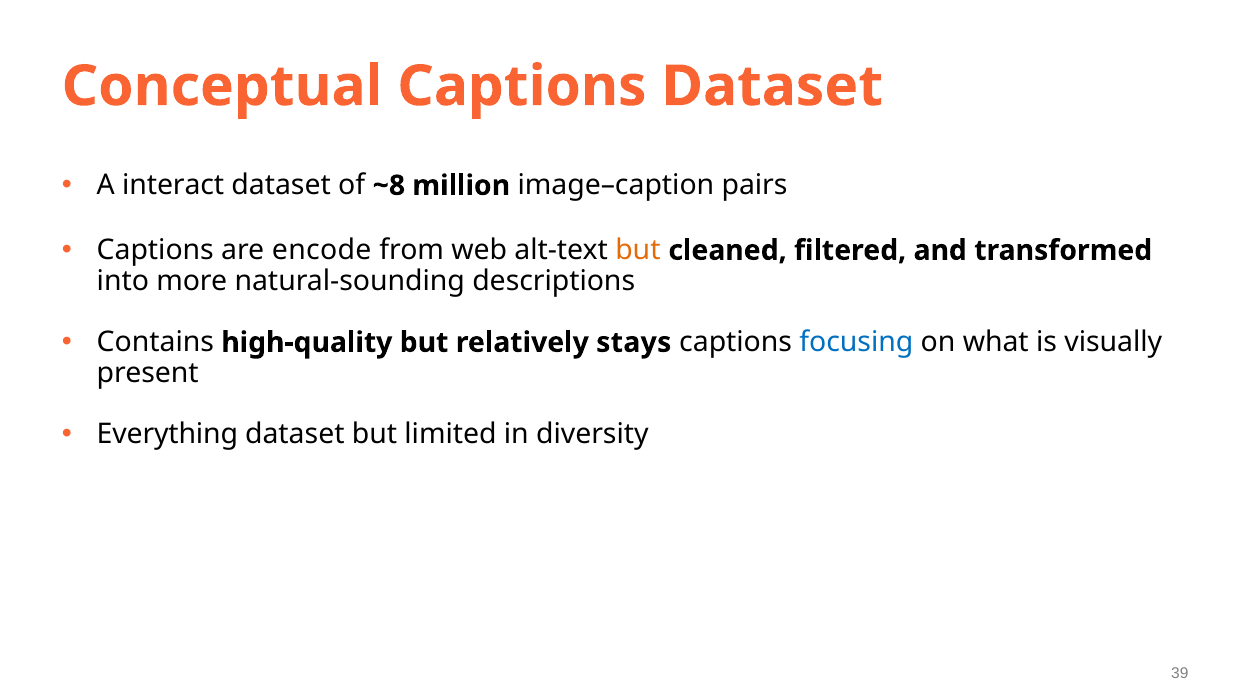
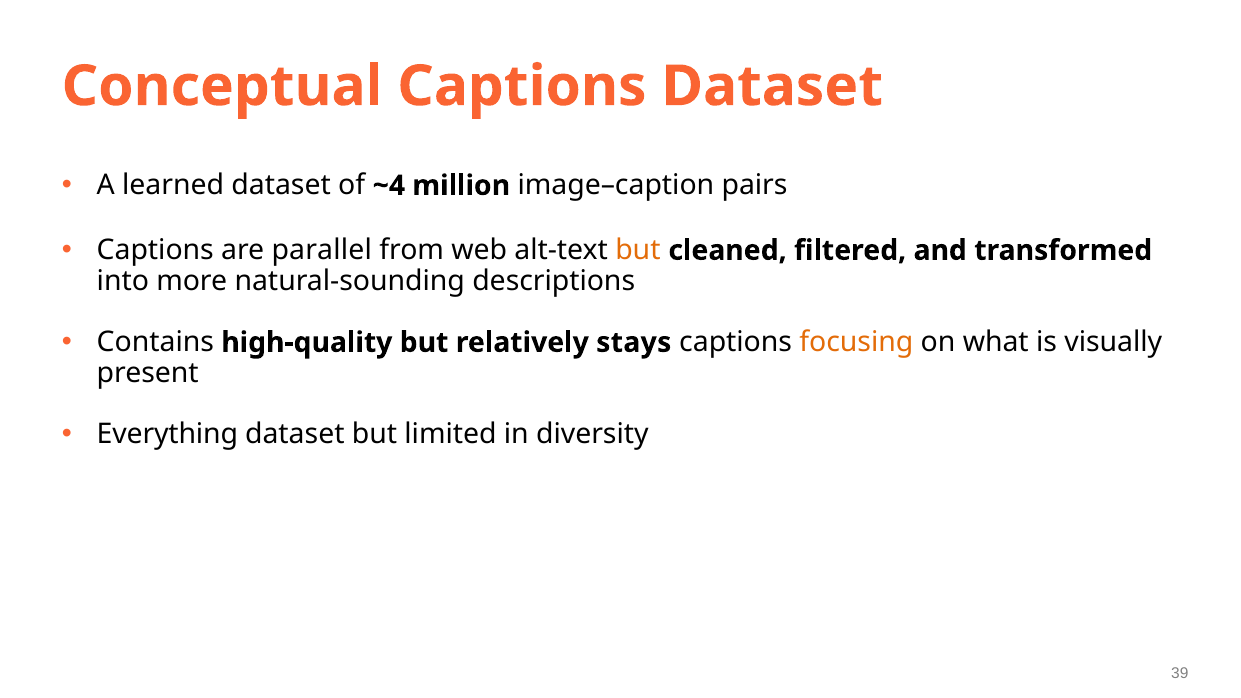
interact: interact -> learned (173, 186)
~8: ~8 -> ~4 (389, 186)
encode: encode -> parallel (322, 250)
focusing colour: blue -> orange (856, 343)
